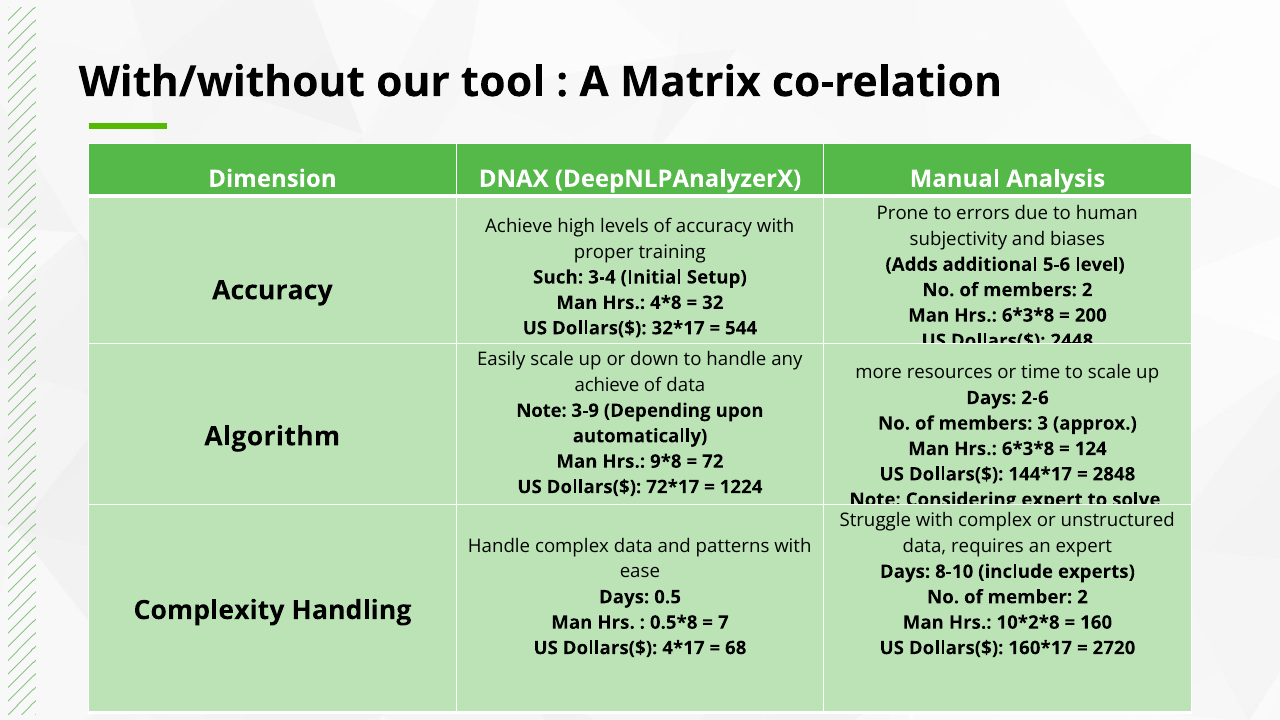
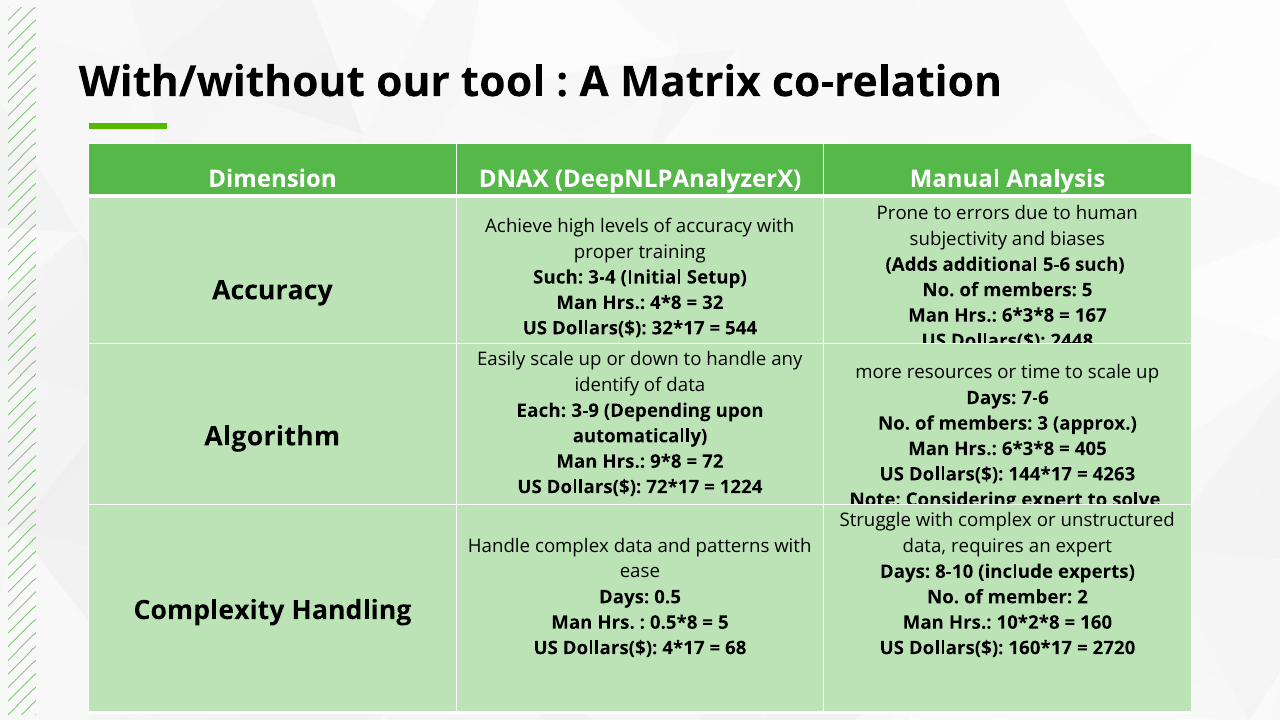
5-6 level: level -> such (1100, 265)
members 2: 2 -> 5 (1087, 290)
200: 200 -> 167 (1091, 315)
achieve: achieve -> identify (607, 385)
2-6: 2-6 -> 7-6 (1035, 398)
Note: Note -> Each (541, 411)
124: 124 -> 405 (1091, 449)
2848: 2848 -> 4263 (1114, 474)
7: 7 -> 5 (723, 623)
